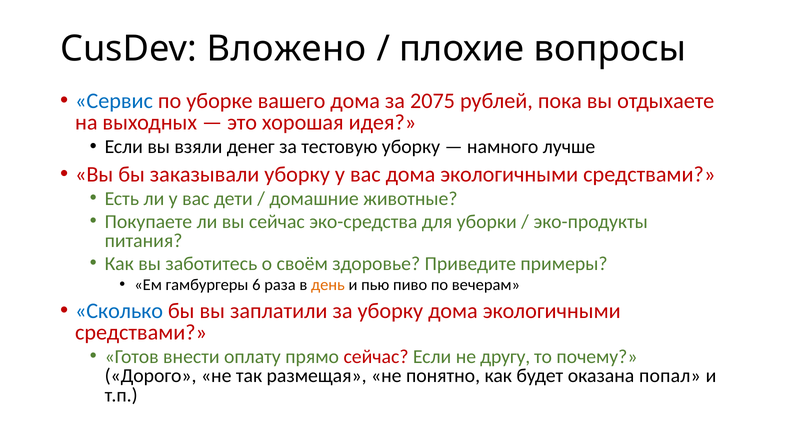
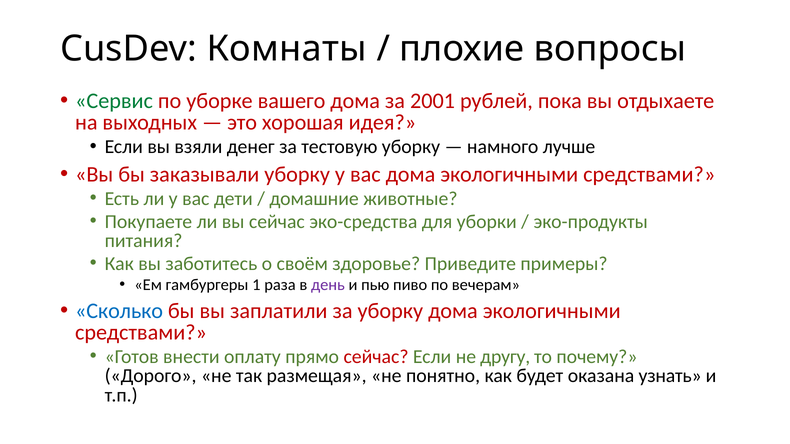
Вложено: Вложено -> Комнаты (287, 49)
Сервис colour: blue -> green (114, 101)
2075: 2075 -> 2001 (433, 101)
6: 6 -> 1 (256, 285)
день colour: orange -> purple (328, 285)
попал: попал -> узнать (670, 376)
